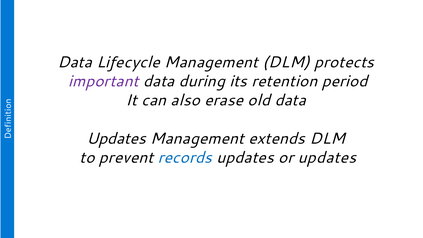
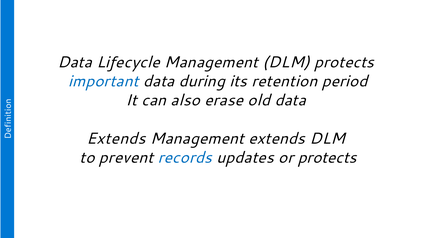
important colour: purple -> blue (103, 81)
Updates: Updates -> Extends (116, 138)
or updates: updates -> protects (327, 157)
